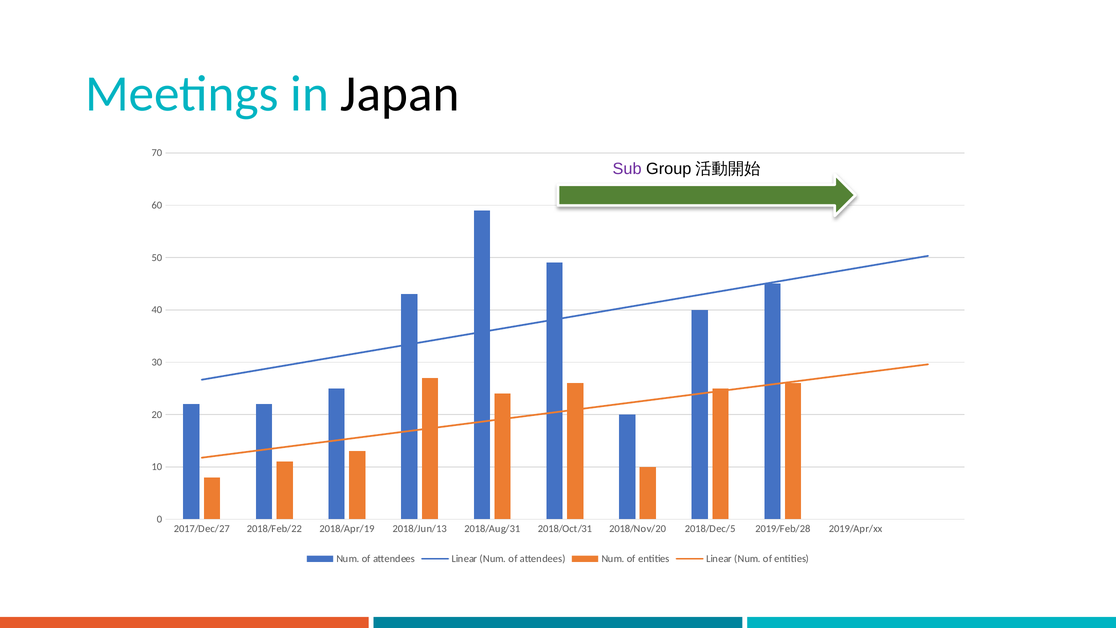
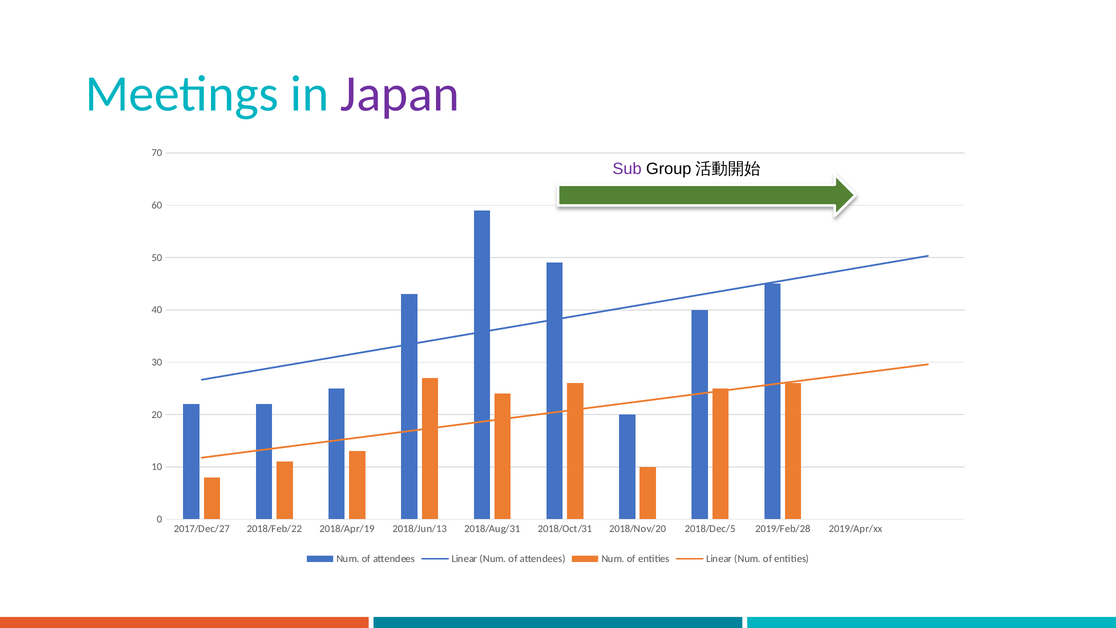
Japan colour: black -> purple (400, 94)
